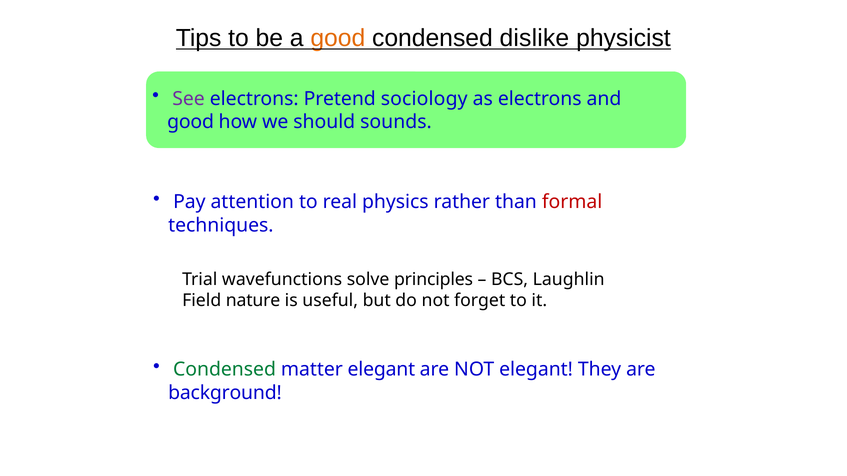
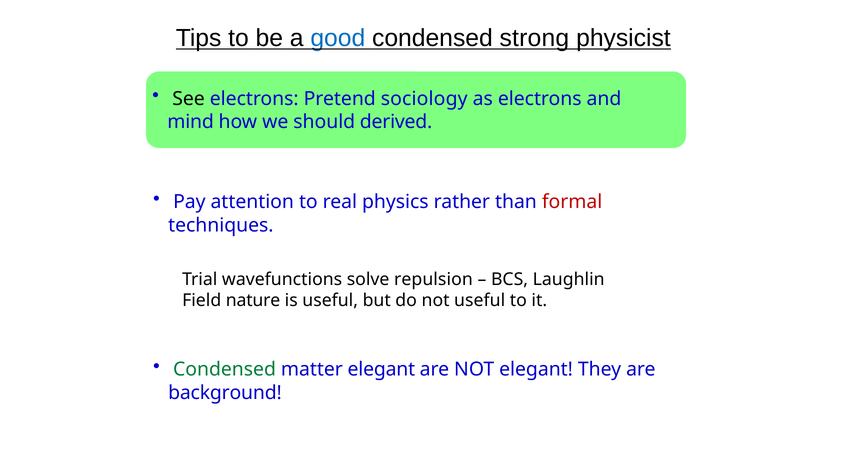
good colour: orange -> blue (338, 38)
dislike: dislike -> strong (534, 38)
See colour: purple -> black (189, 99)
good: good -> mind (191, 122)
sounds: sounds -> derived (396, 122)
principles: principles -> repulsion (433, 280)
not forget: forget -> useful (480, 301)
